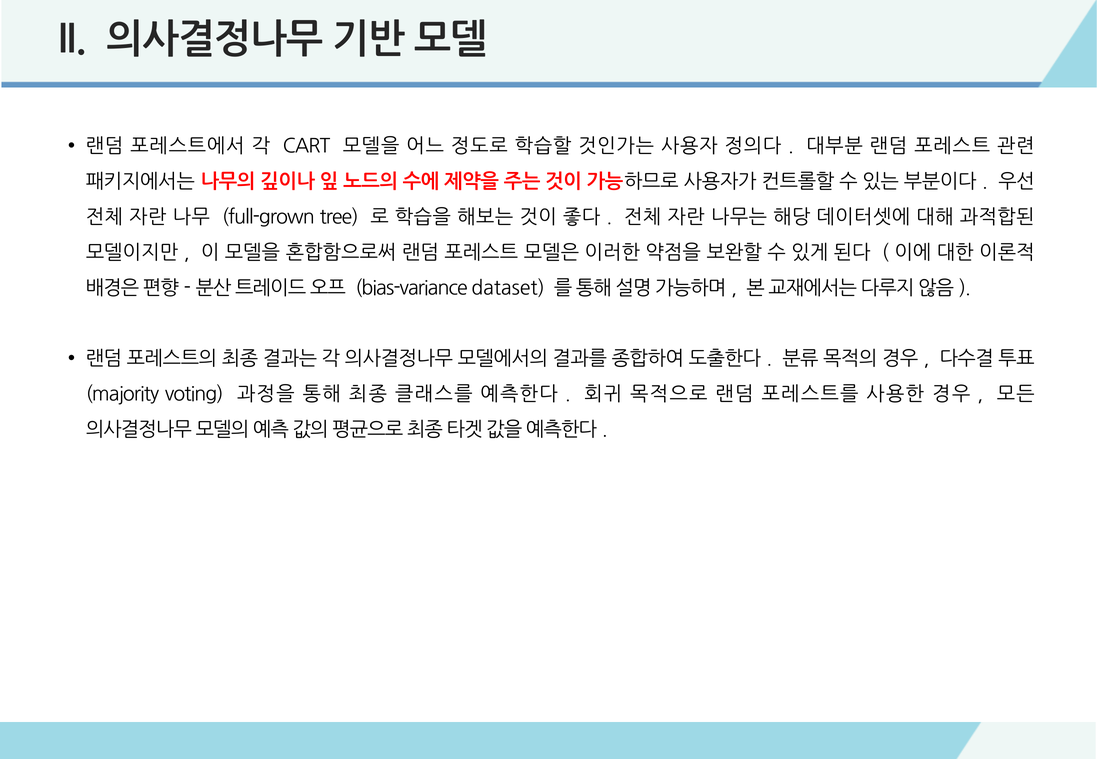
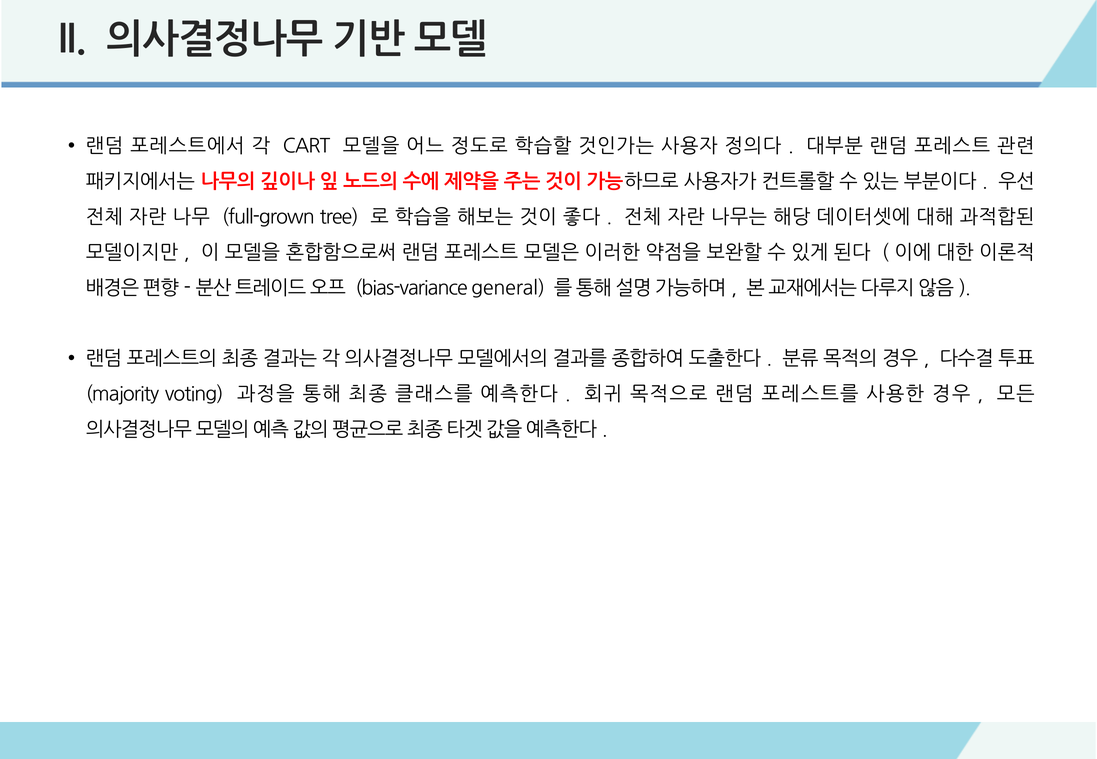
dataset: dataset -> general (508, 288)
